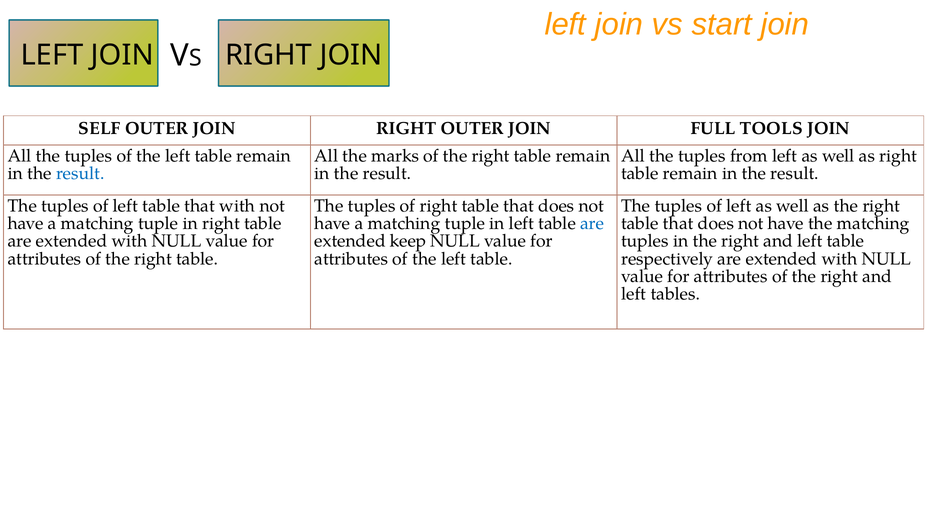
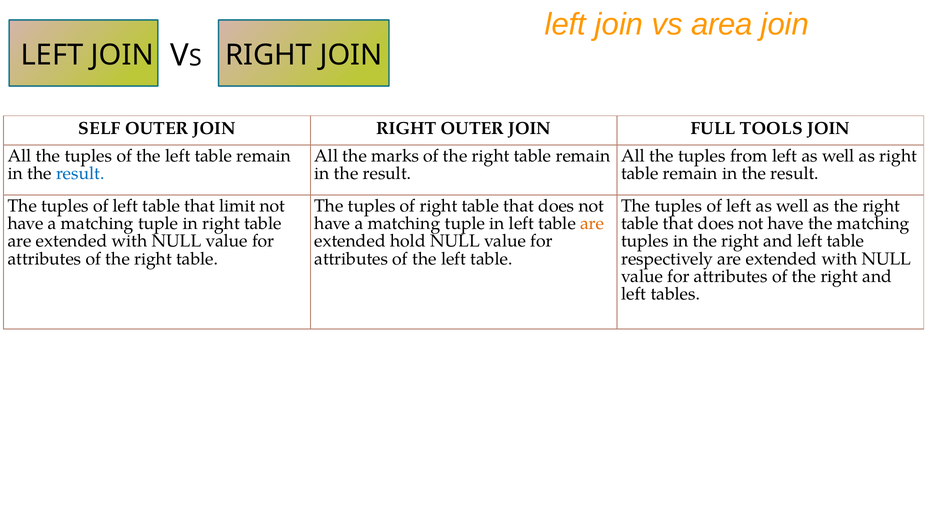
start: start -> area (722, 24)
that with: with -> limit (237, 206)
are colour: blue -> orange (592, 224)
keep: keep -> hold (408, 241)
